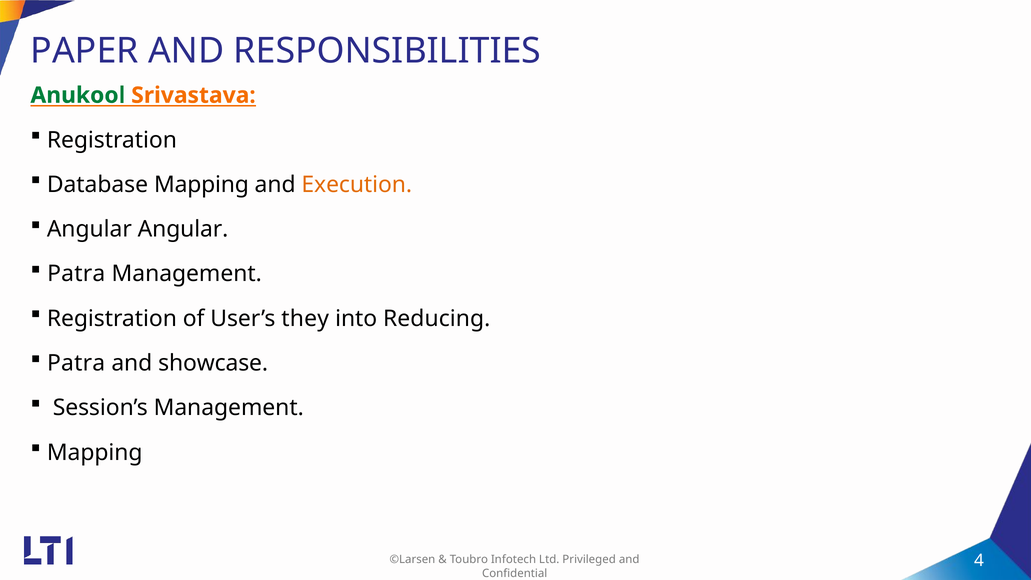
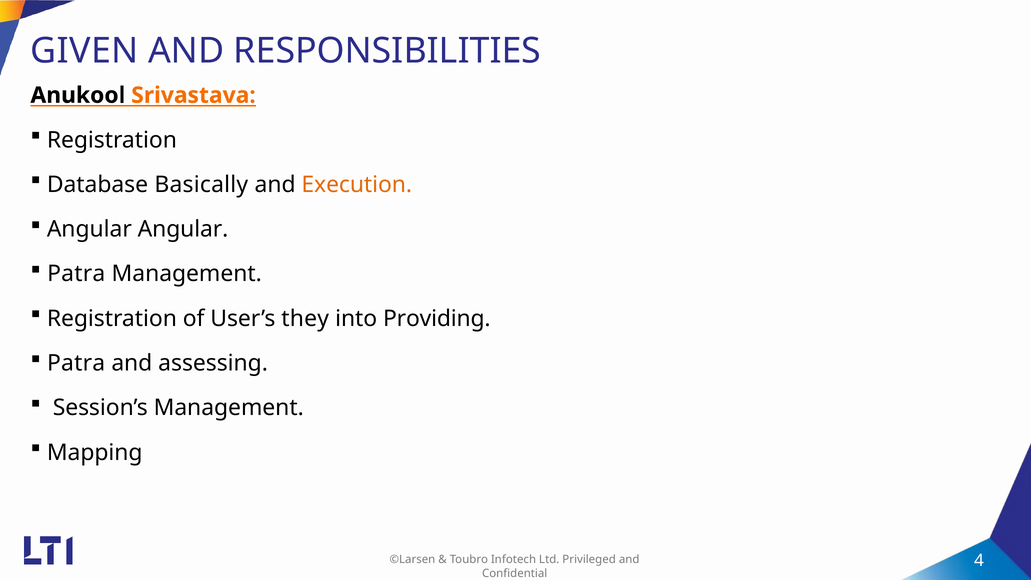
PAPER: PAPER -> GIVEN (84, 51)
Anukool colour: green -> black (78, 95)
Database Mapping: Mapping -> Basically (201, 185)
Reducing: Reducing -> Providing (437, 319)
showcase: showcase -> assessing (213, 363)
